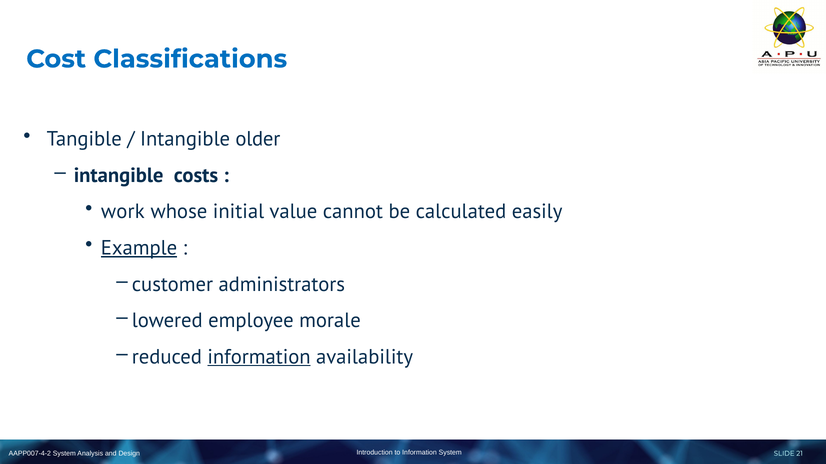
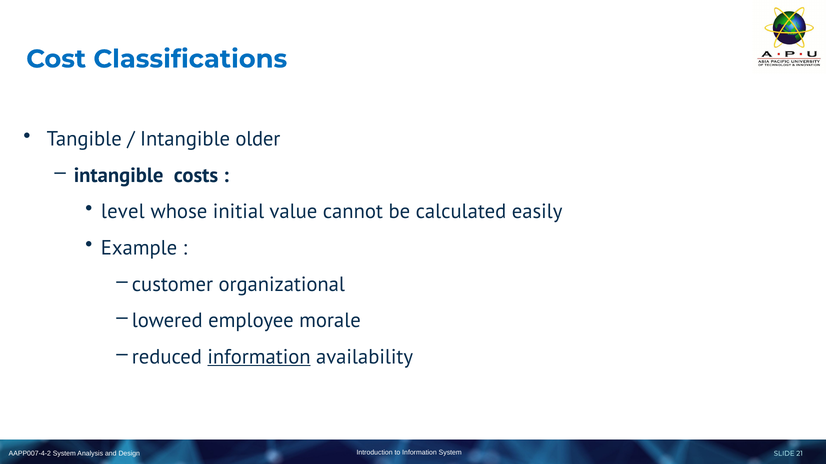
work: work -> level (123, 212)
Example underline: present -> none (139, 248)
administrators: administrators -> organizational (282, 285)
